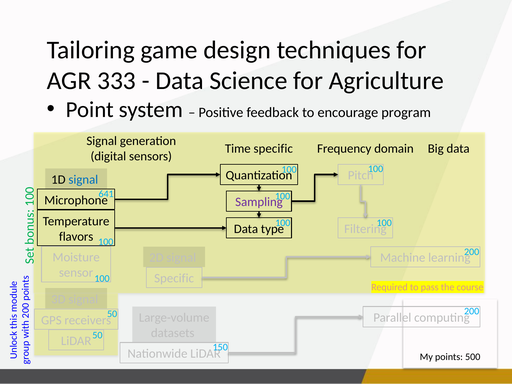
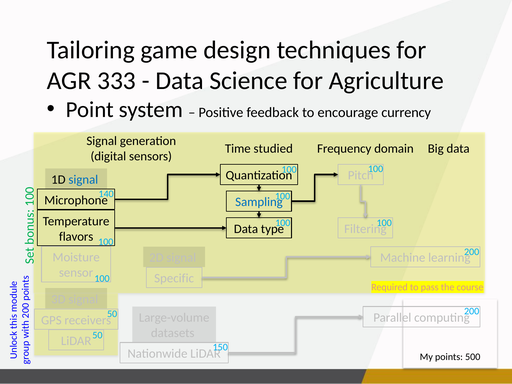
program: program -> currency (406, 112)
Time specific: specific -> studied (273, 149)
641: 641 -> 140 (106, 194)
Sampling colour: purple -> blue (259, 202)
